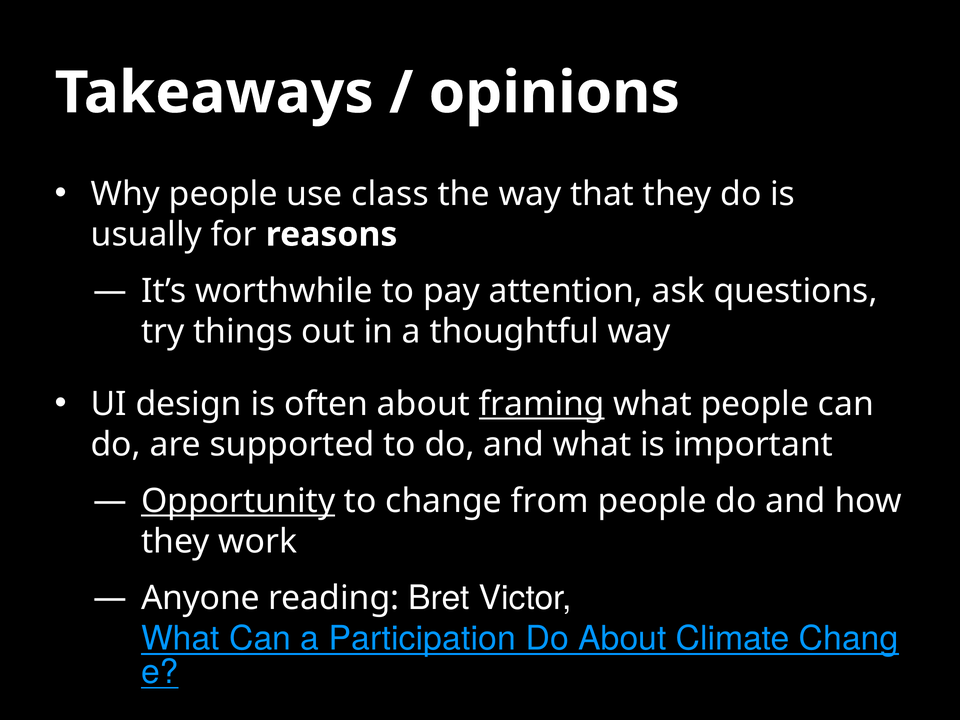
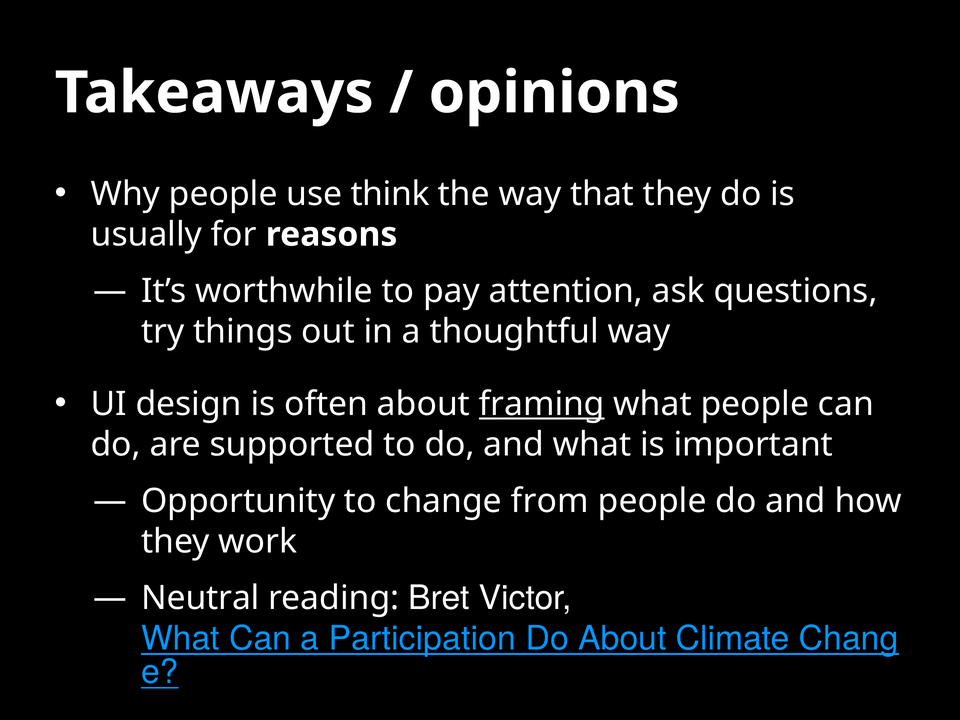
class: class -> think (390, 194)
Opportunity underline: present -> none (238, 501)
Anyone: Anyone -> Neutral (200, 598)
